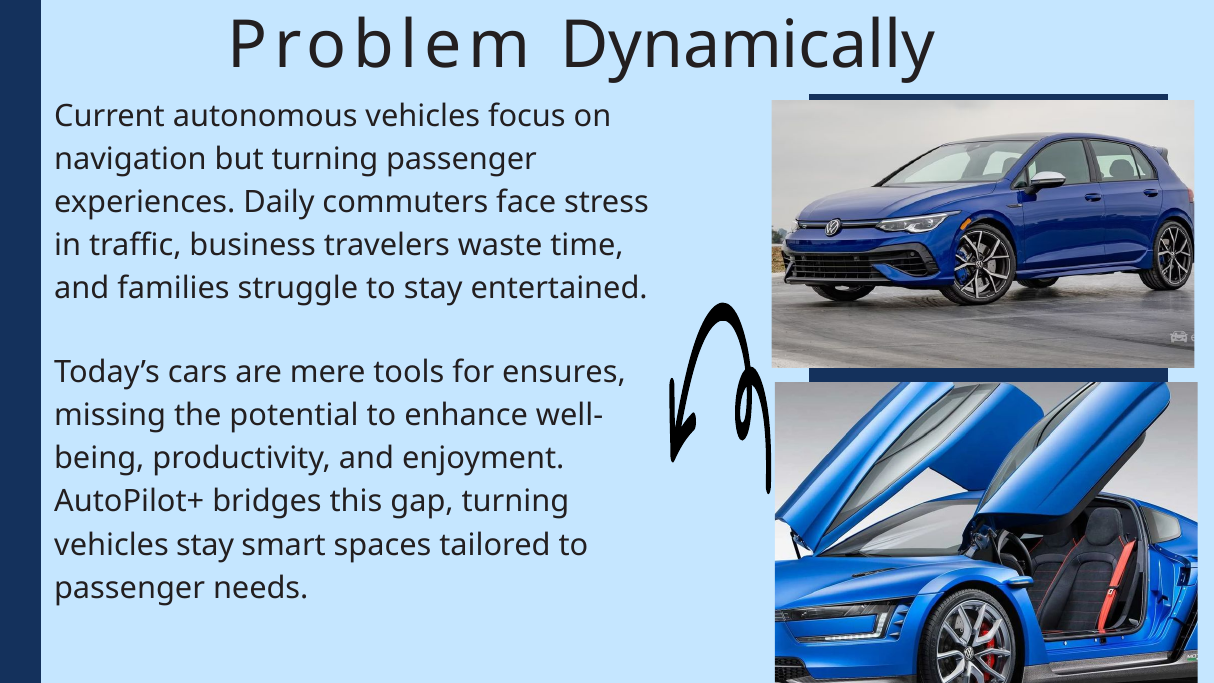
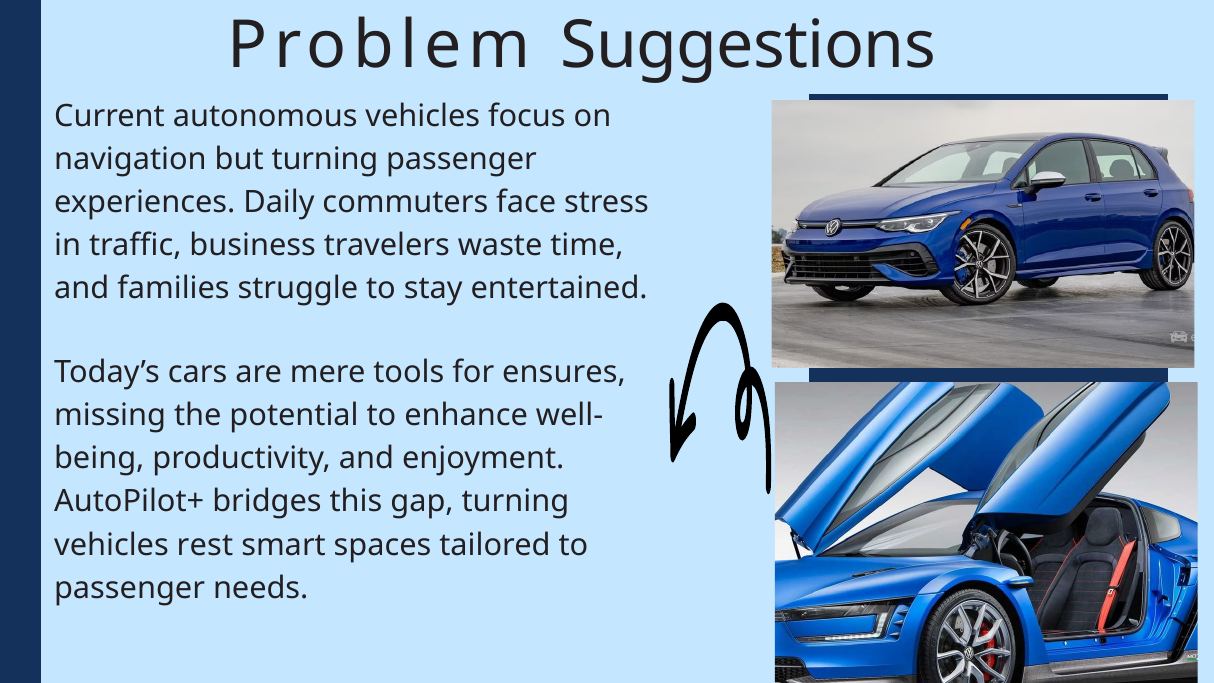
Dynamically: Dynamically -> Suggestions (748, 45)
vehicles stay: stay -> rest (205, 545)
